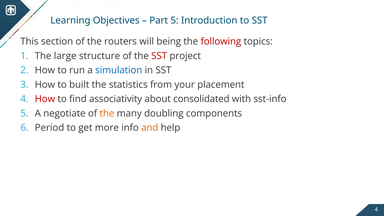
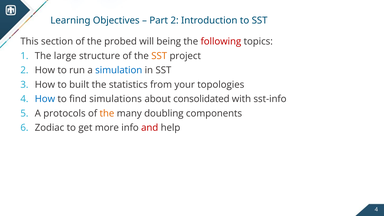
Part 5: 5 -> 2 (175, 20)
routers: routers -> probed (121, 42)
SST colour: red -> orange (159, 56)
placement: placement -> topologies (221, 85)
How colour: red -> blue (45, 99)
associativity: associativity -> simulations (116, 99)
negotiate: negotiate -> protocols (64, 113)
Period: Period -> Zodiac (50, 128)
and colour: orange -> red (150, 128)
